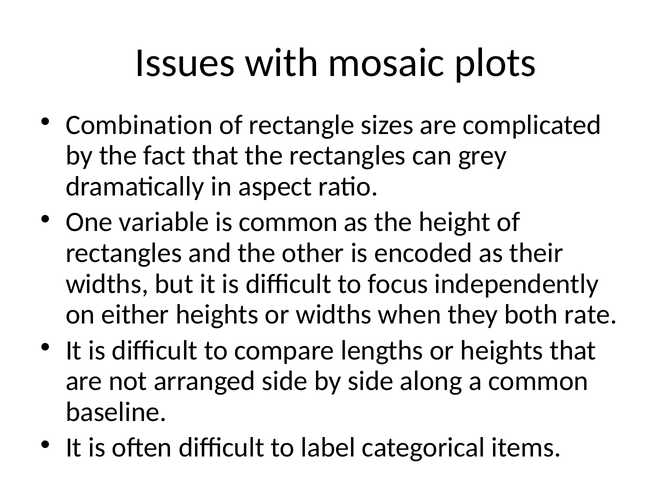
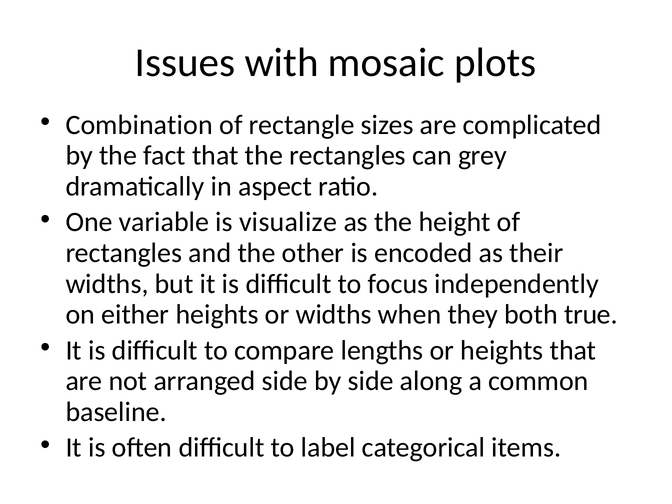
is common: common -> visualize (288, 222)
rate: rate -> true (591, 315)
